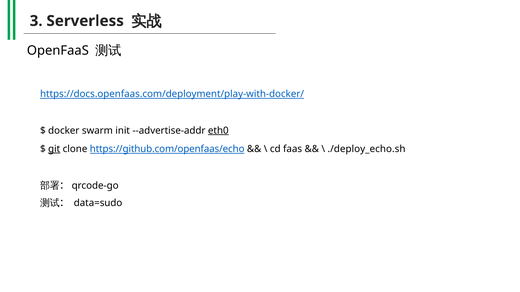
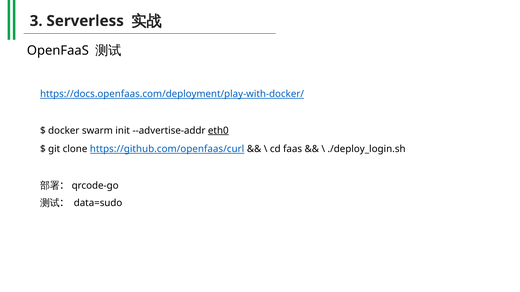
git underline: present -> none (54, 149)
https://github.com/openfaas/echo: https://github.com/openfaas/echo -> https://github.com/openfaas/curl (167, 149)
./deploy_echo.sh: ./deploy_echo.sh -> ./deploy_login.sh (367, 149)
